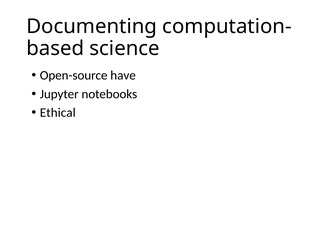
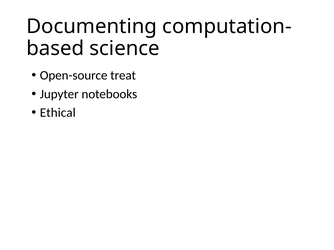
have: have -> treat (123, 76)
